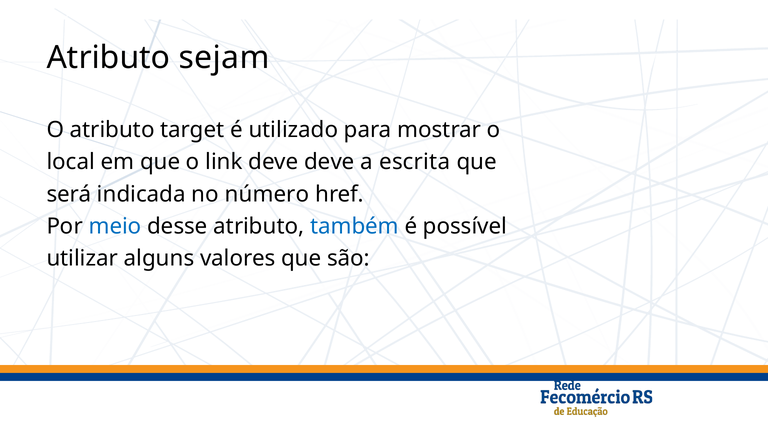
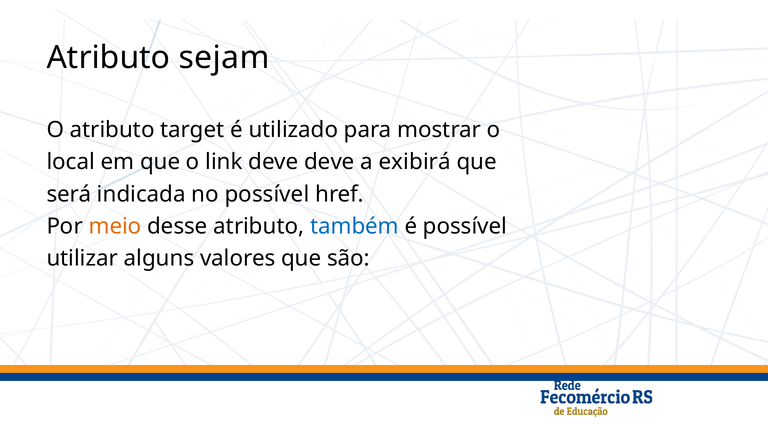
escrita: escrita -> exibirá (415, 162)
no número: número -> possível (267, 194)
meio colour: blue -> orange (115, 226)
